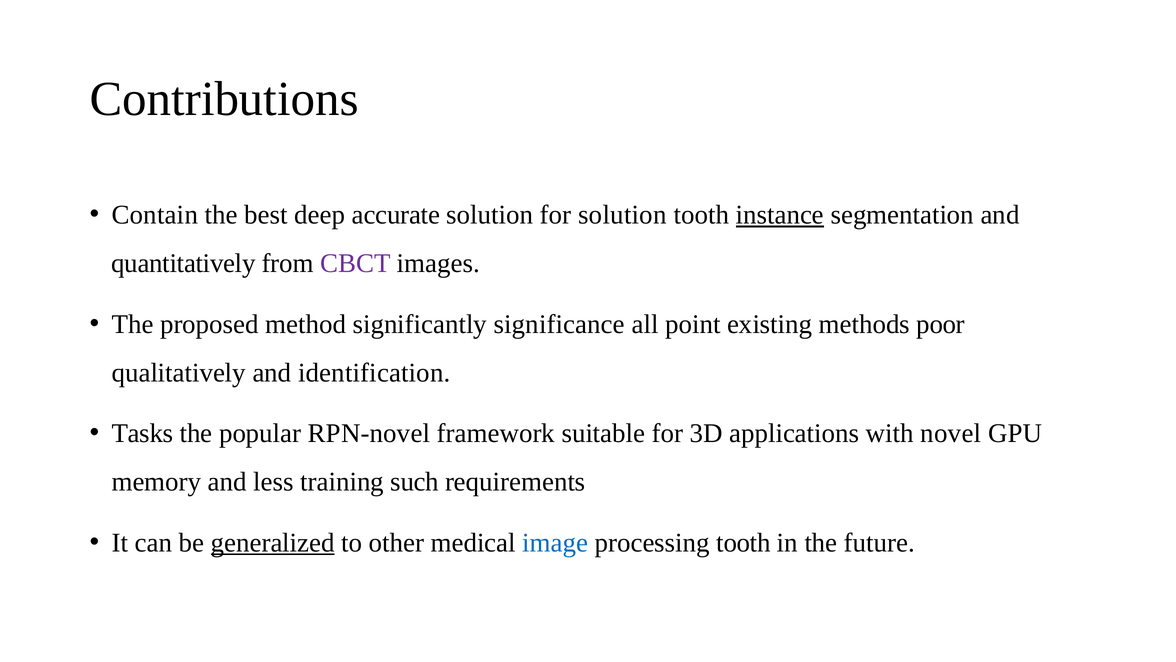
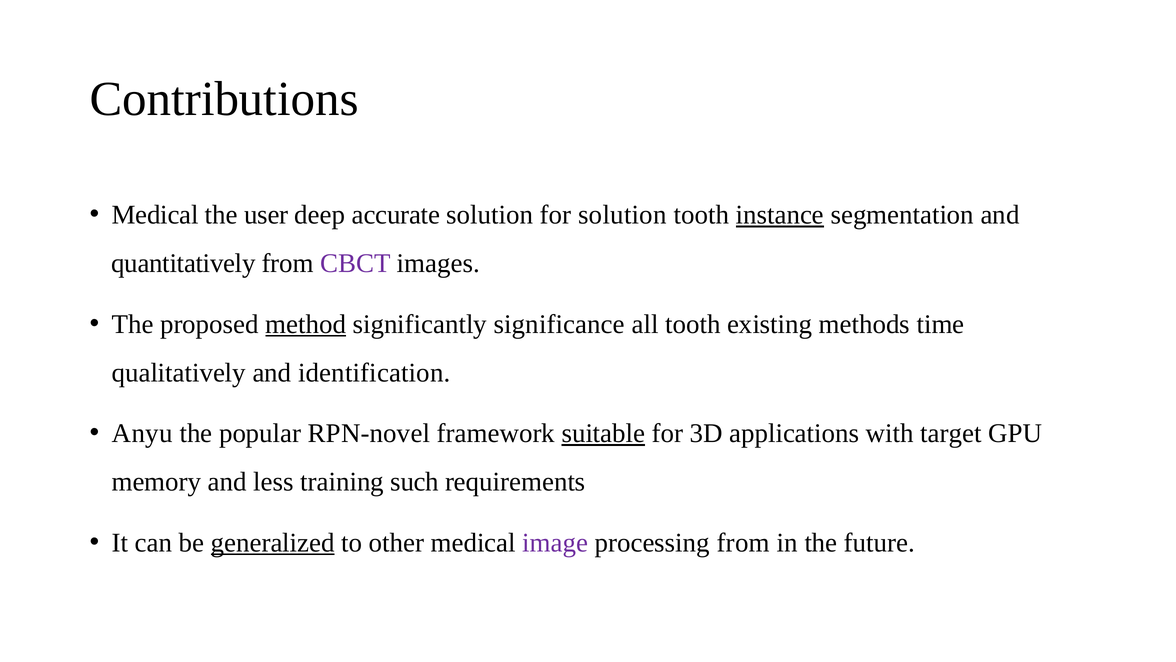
Contain: Contain -> Medical (155, 215)
best: best -> user (266, 215)
method underline: none -> present (306, 324)
all point: point -> tooth (693, 324)
poor: poor -> time (941, 324)
Tasks: Tasks -> Anyu (142, 433)
suitable underline: none -> present (603, 433)
novel: novel -> target (951, 433)
image colour: blue -> purple (555, 542)
processing tooth: tooth -> from (743, 542)
